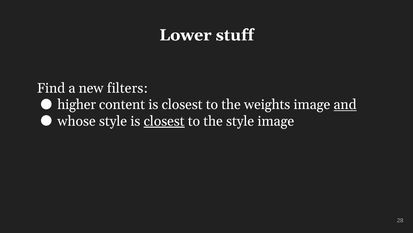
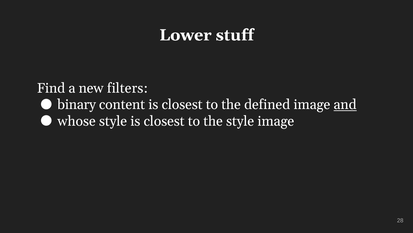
higher: higher -> binary (77, 104)
weights: weights -> defined (267, 104)
closest underline: present -> none (164, 121)
